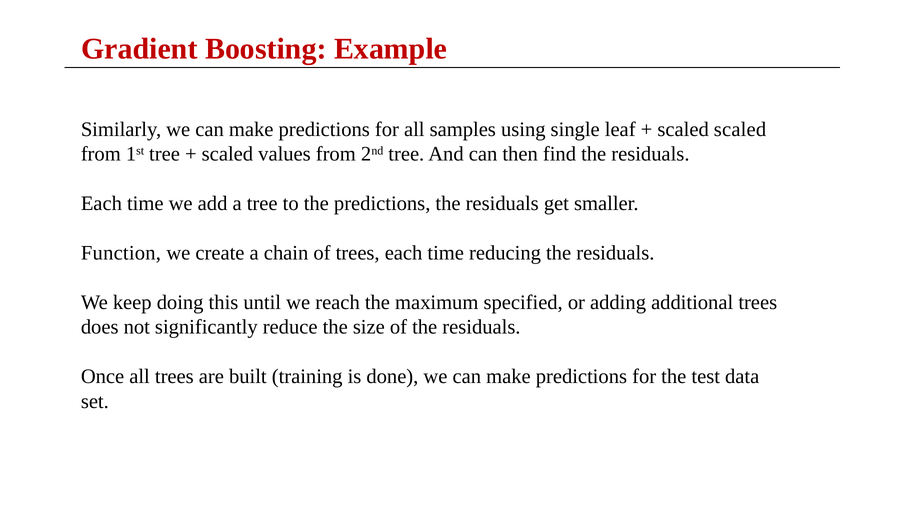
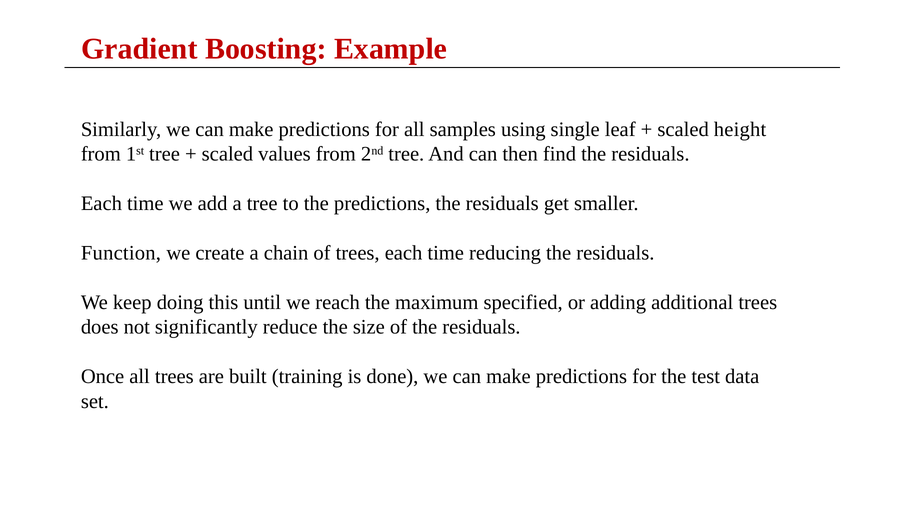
scaled scaled: scaled -> height (740, 129)
